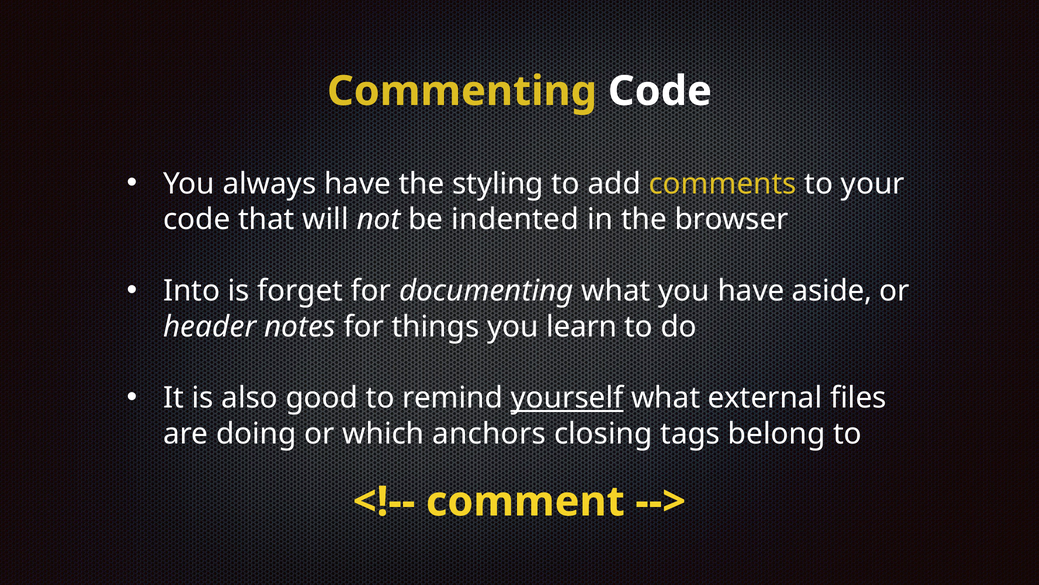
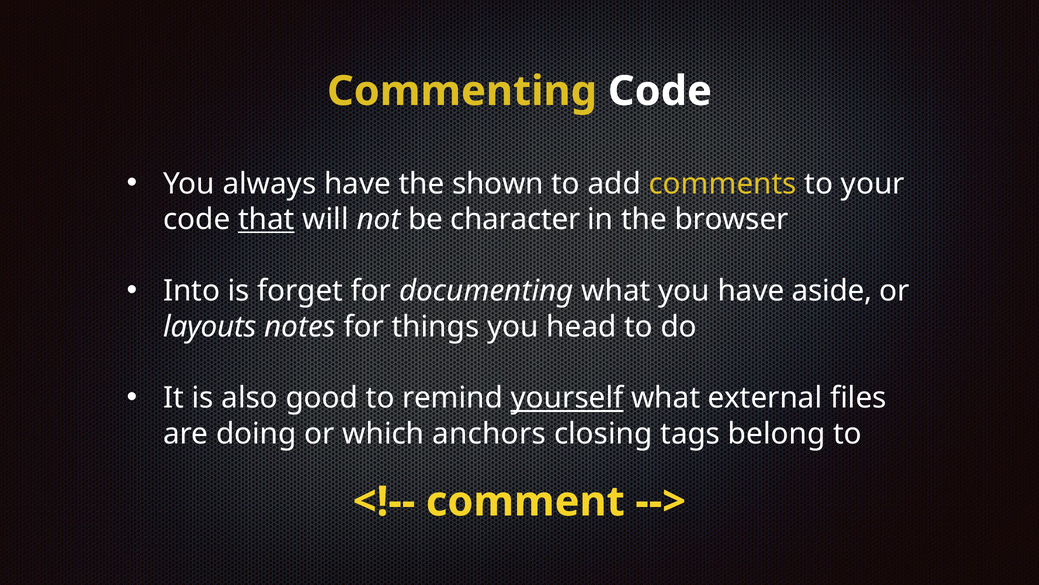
styling: styling -> shown (498, 184)
that underline: none -> present (266, 219)
indented: indented -> character (515, 219)
header: header -> layouts (210, 326)
learn: learn -> head (581, 326)
